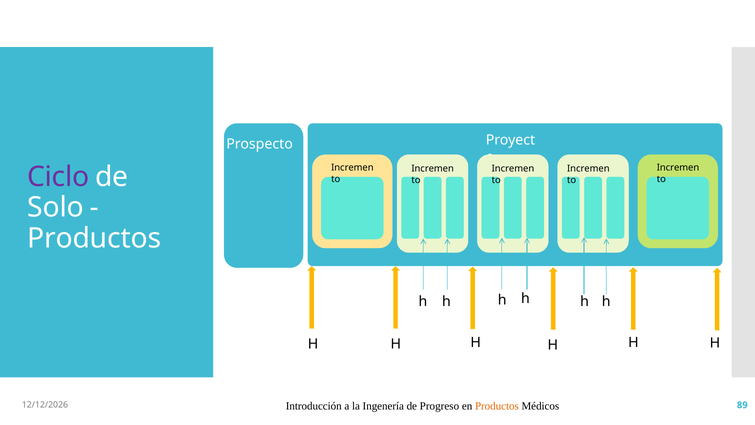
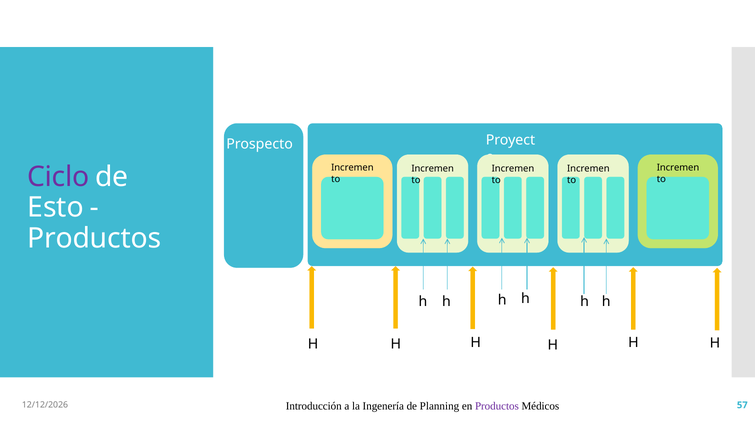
Solo: Solo -> Esto (56, 207)
Progreso: Progreso -> Planning (439, 406)
Productos colour: orange -> purple (497, 406)
89: 89 -> 57 (742, 405)
